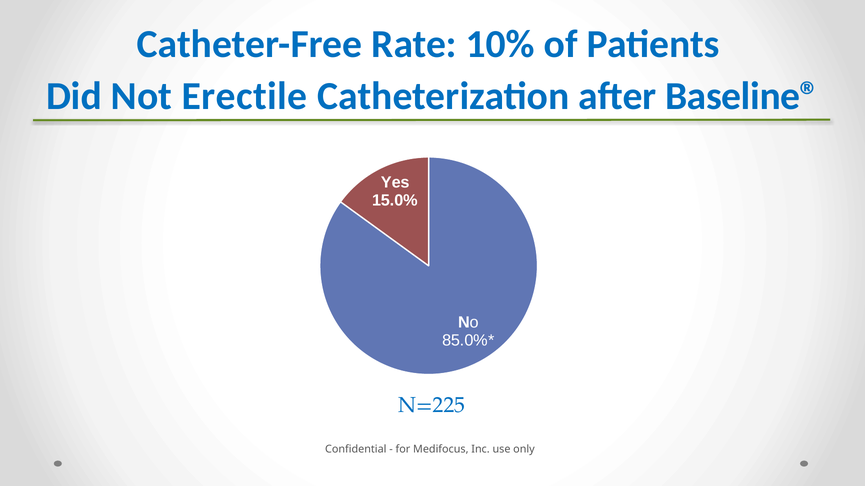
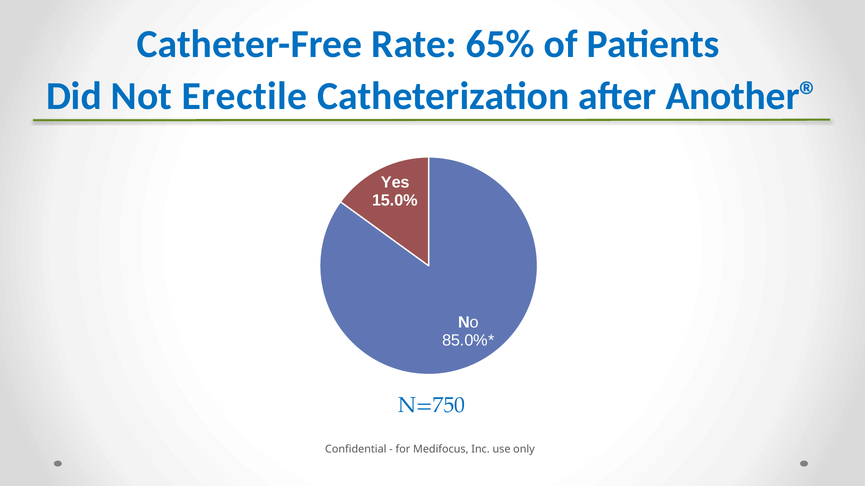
10%: 10% -> 65% (500, 44)
Baseline®: Baseline® -> Another® (742, 96)
N=225: N=225 -> N=750 (432, 405)
